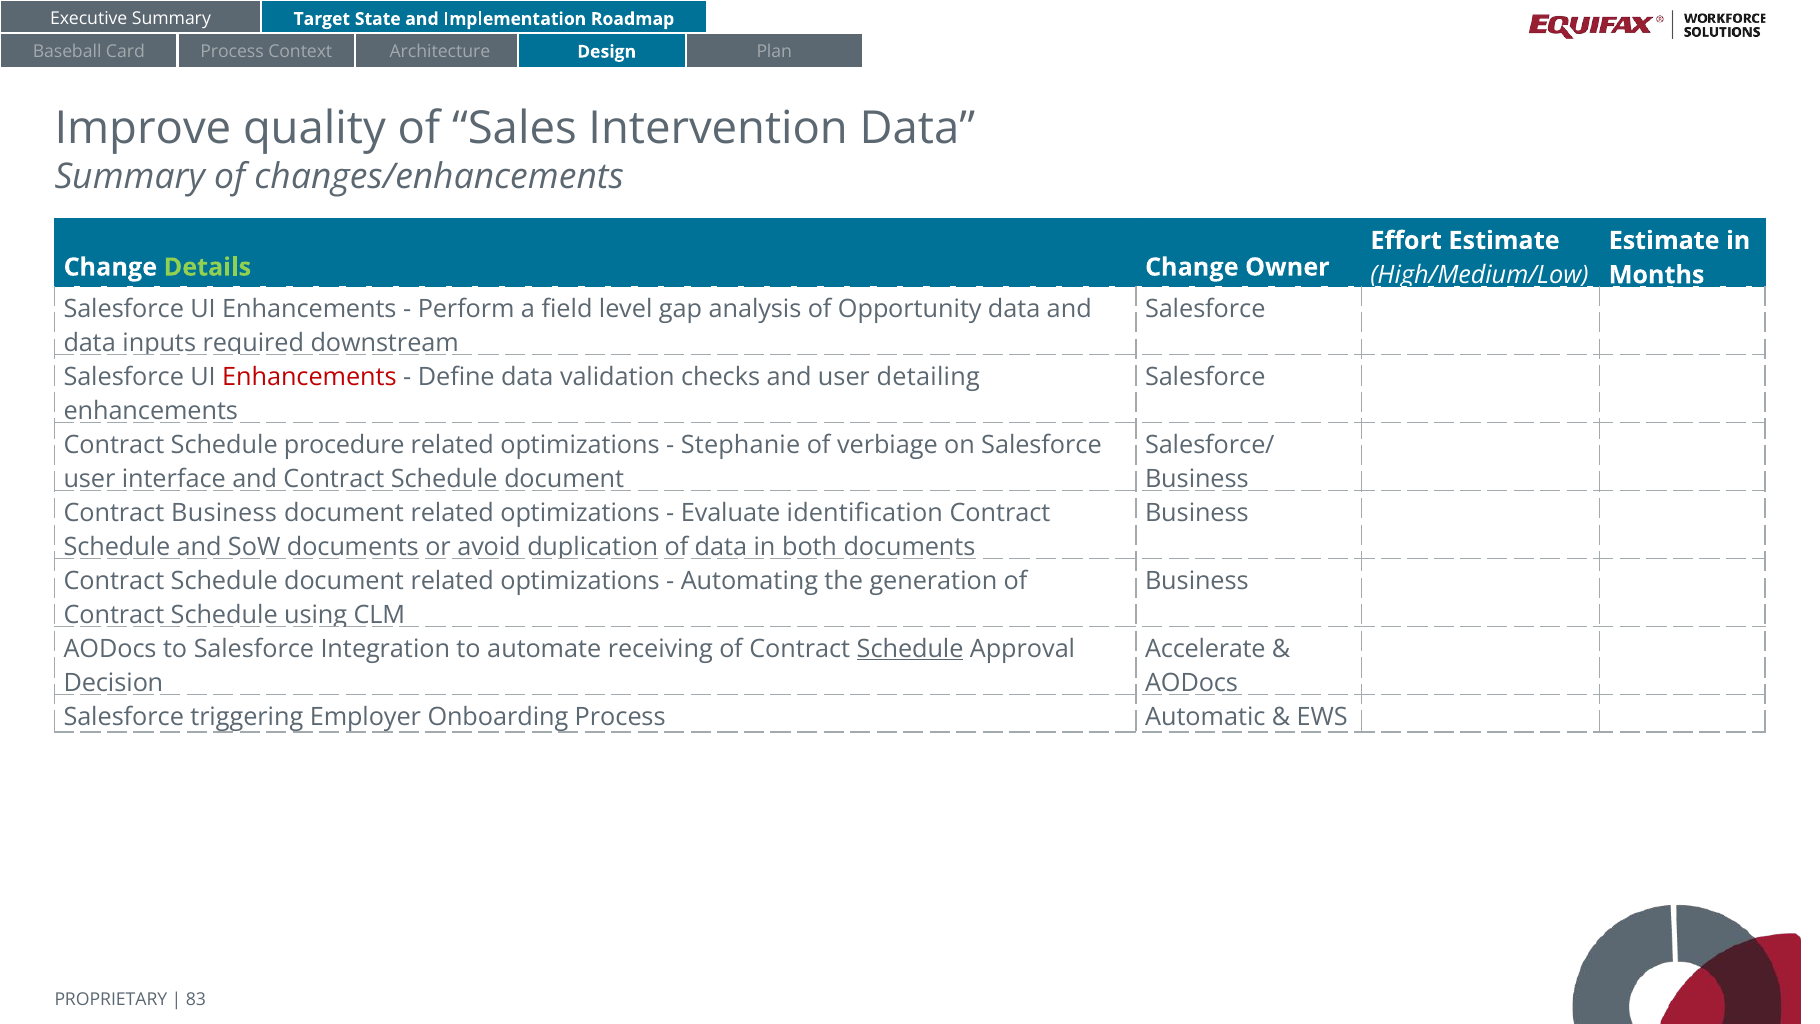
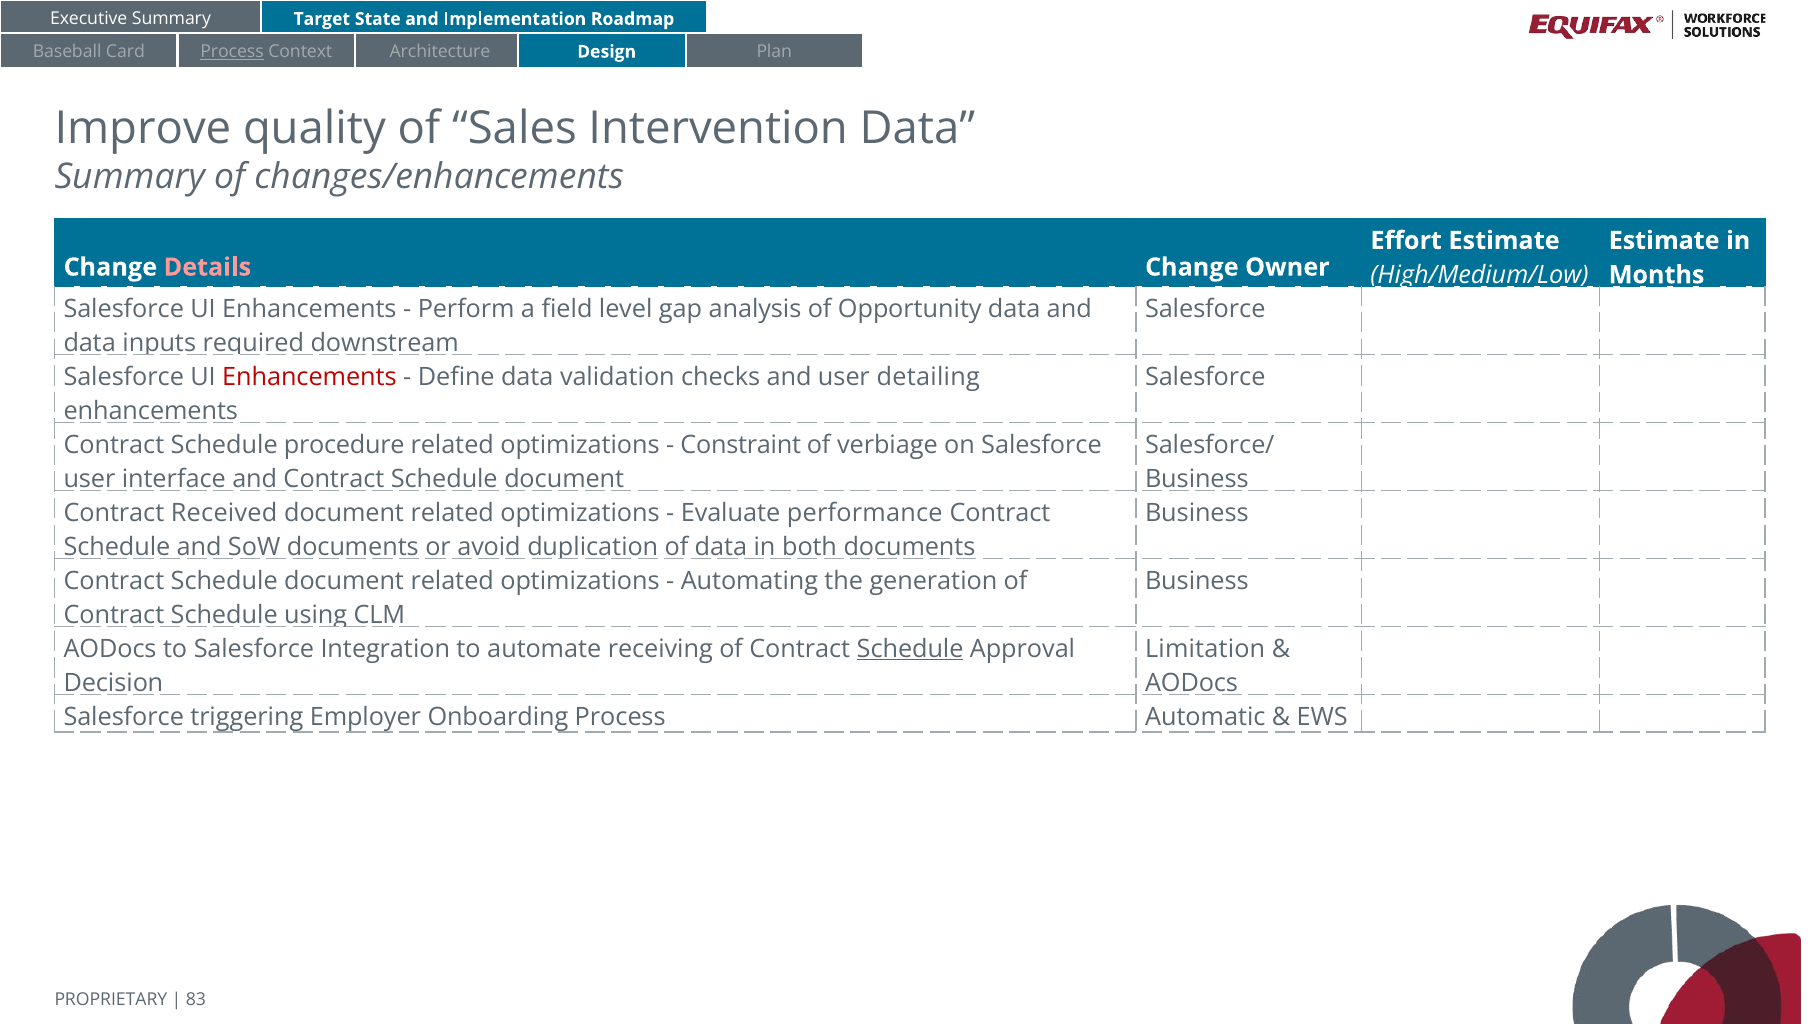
Process underline: none -> present (232, 52)
Details colour: light green -> pink (207, 267)
Stephanie: Stephanie -> Constraint (741, 445)
Contract Business: Business -> Received (224, 513)
identification: identification -> performance (865, 513)
Accelerate: Accelerate -> Limitation (1205, 649)
